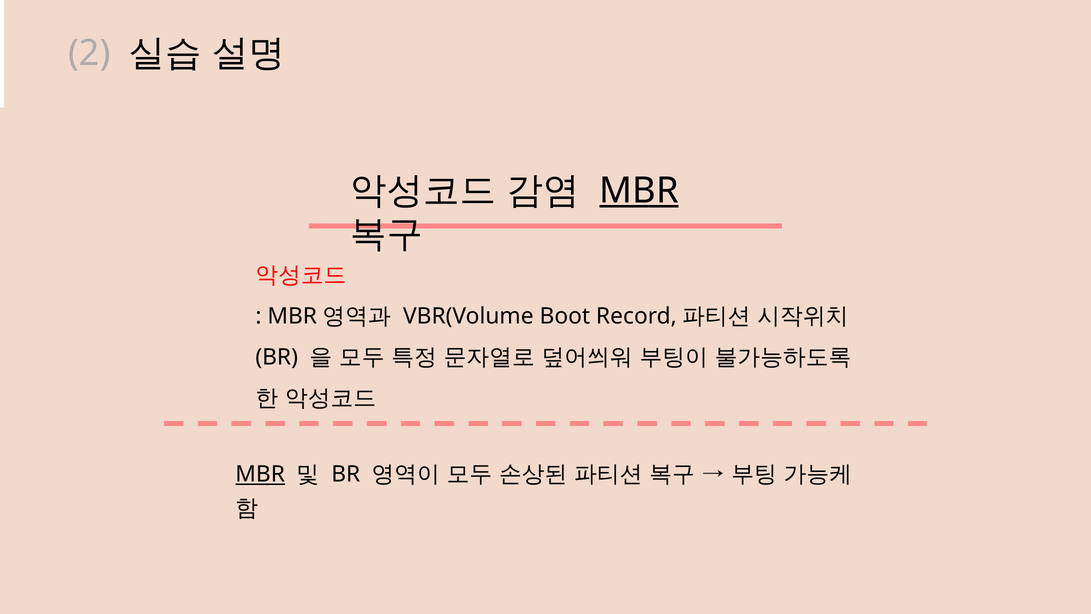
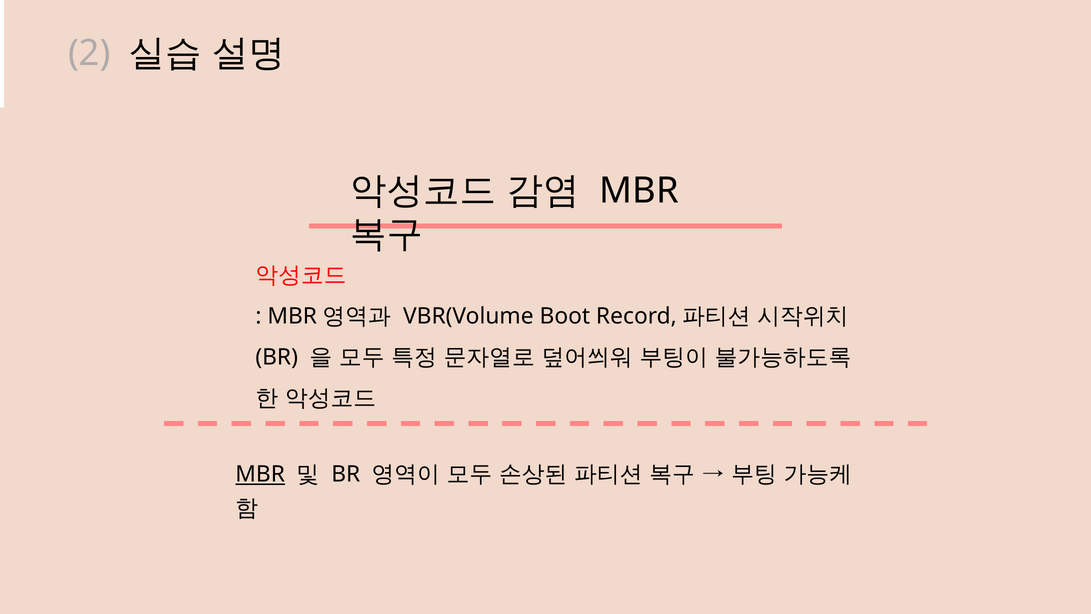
MBR underline: present -> none (639, 190)
